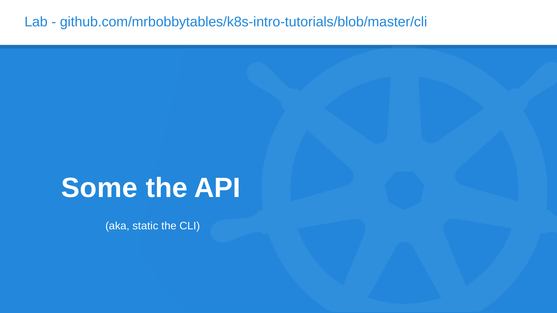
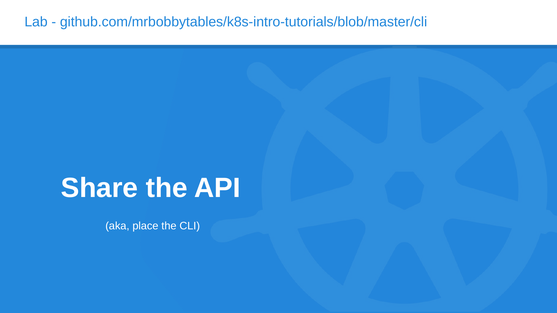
Some: Some -> Share (99, 188)
static: static -> place (145, 226)
